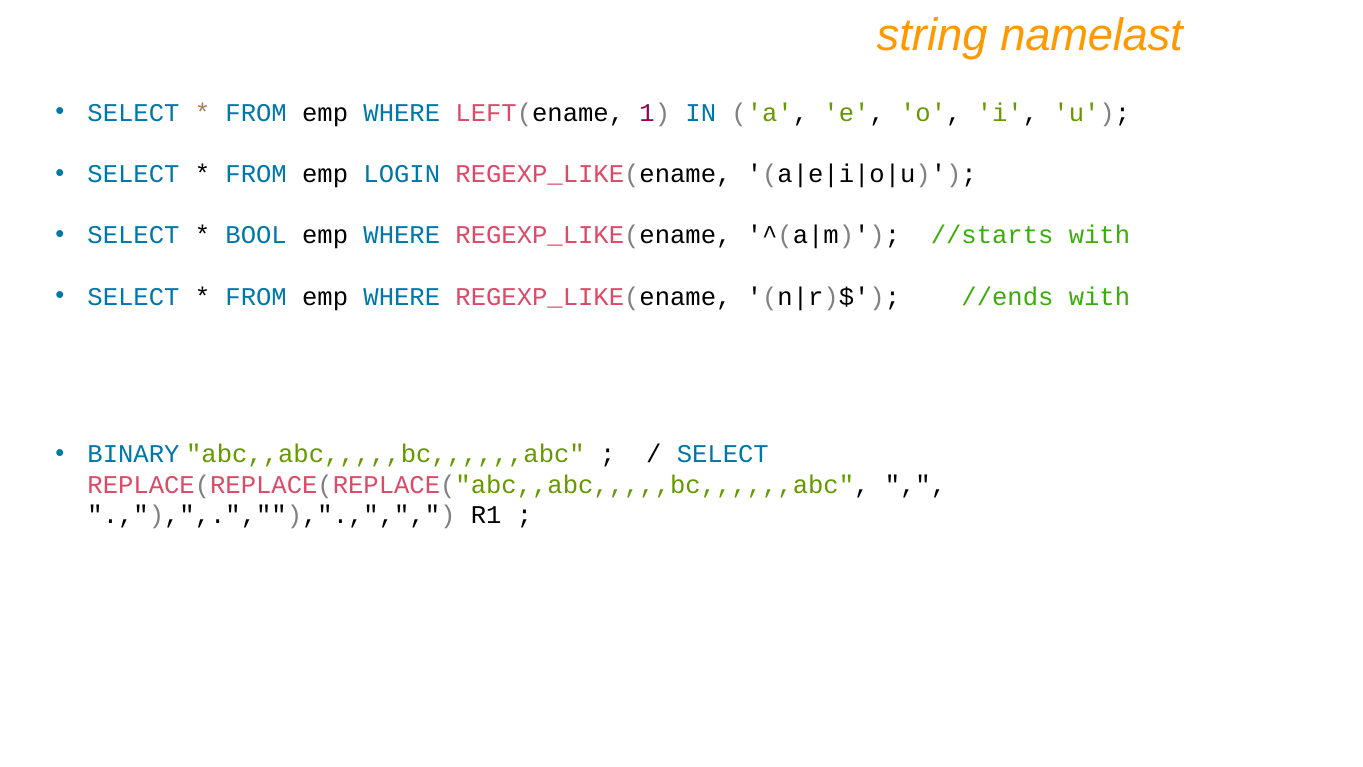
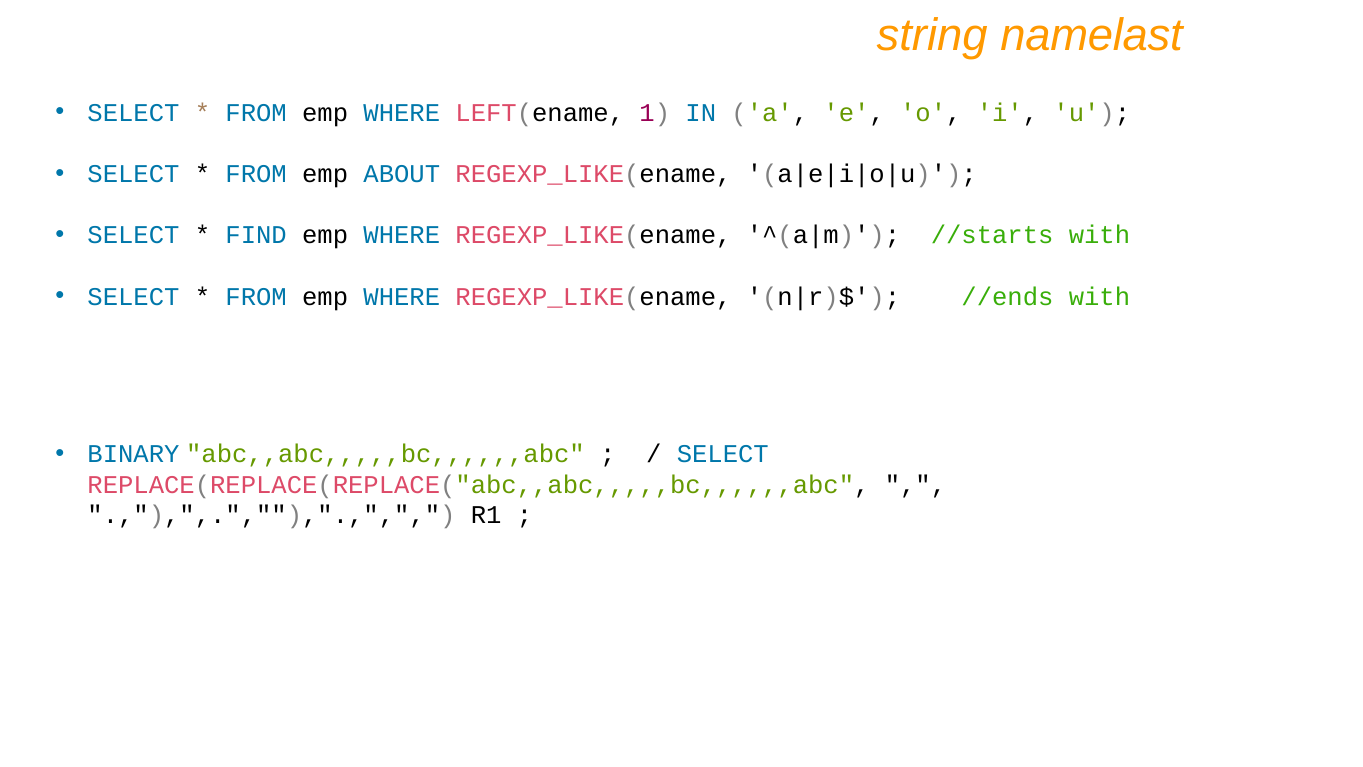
LOGIN: LOGIN -> ABOUT (402, 174)
BOOL: BOOL -> FIND (256, 235)
